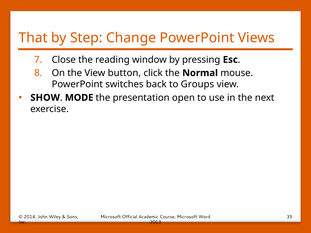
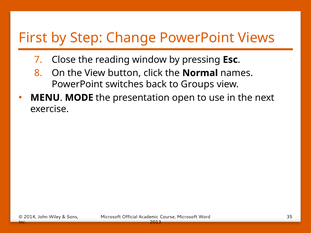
That: That -> First (33, 38)
mouse: mouse -> names (237, 73)
SHOW: SHOW -> MENU (45, 98)
